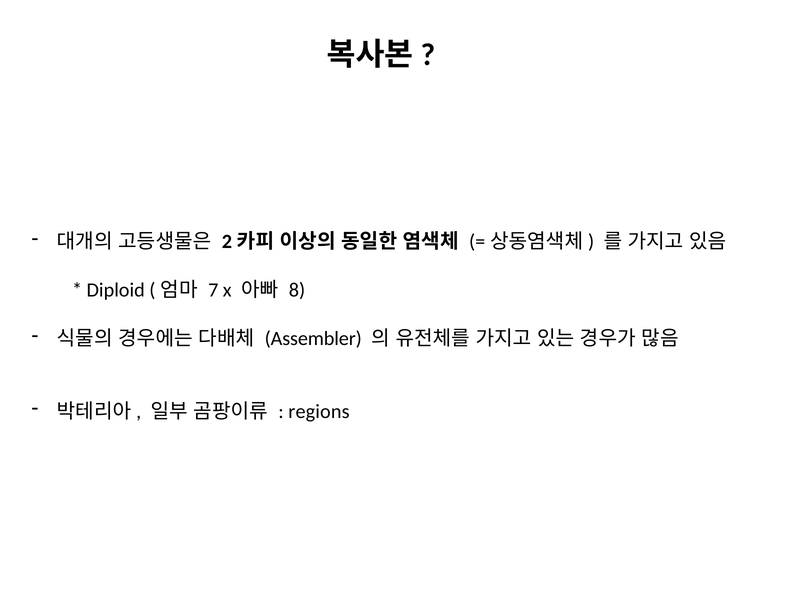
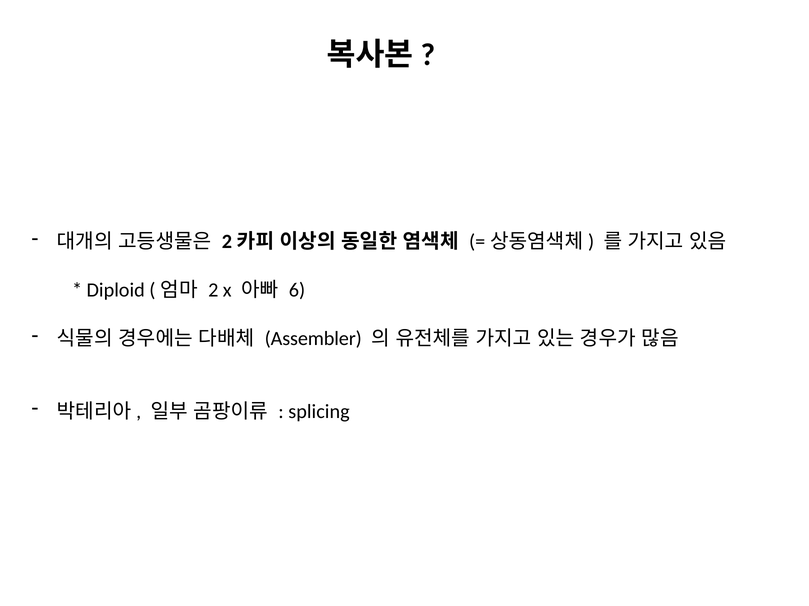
7: 7 -> 2 (213, 291)
8: 8 -> 6 (297, 291)
regions: regions -> splicing (319, 412)
